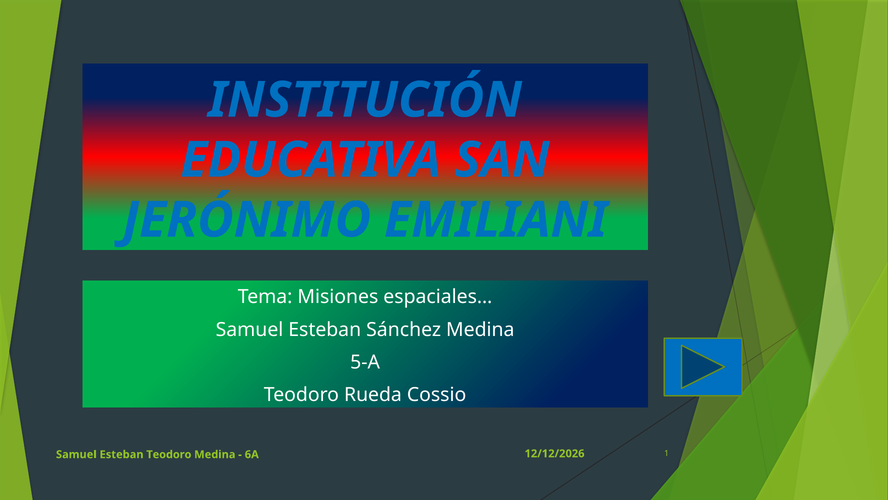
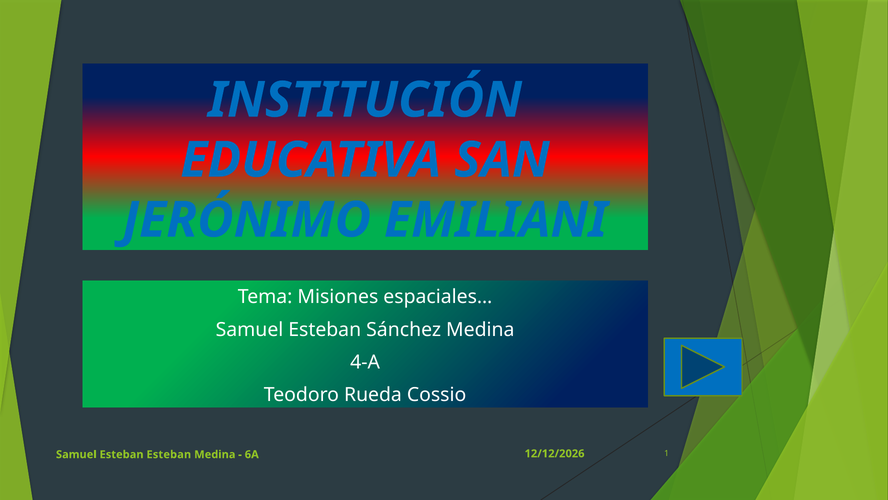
5-A: 5-A -> 4-A (365, 362)
Esteban Teodoro: Teodoro -> Esteban (169, 454)
